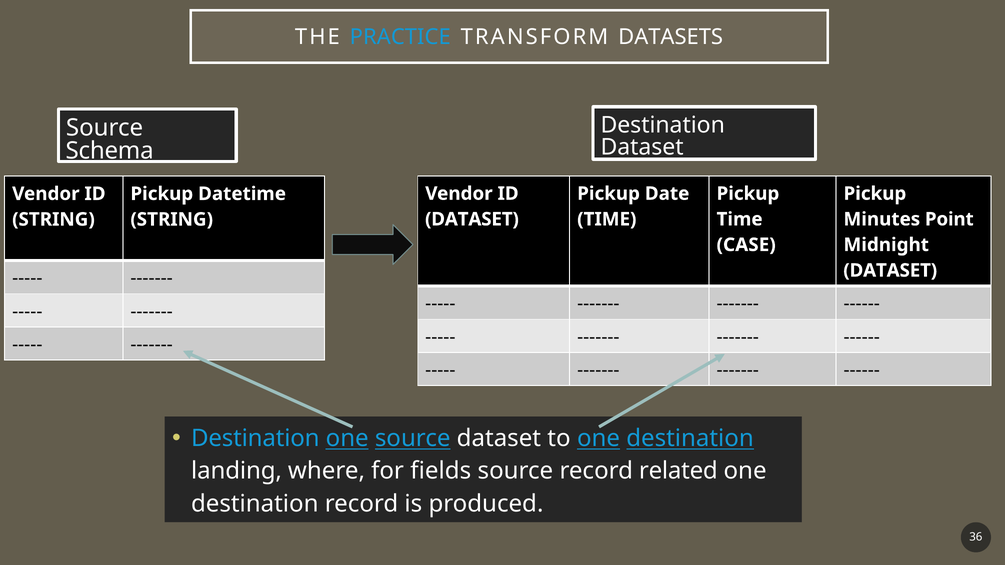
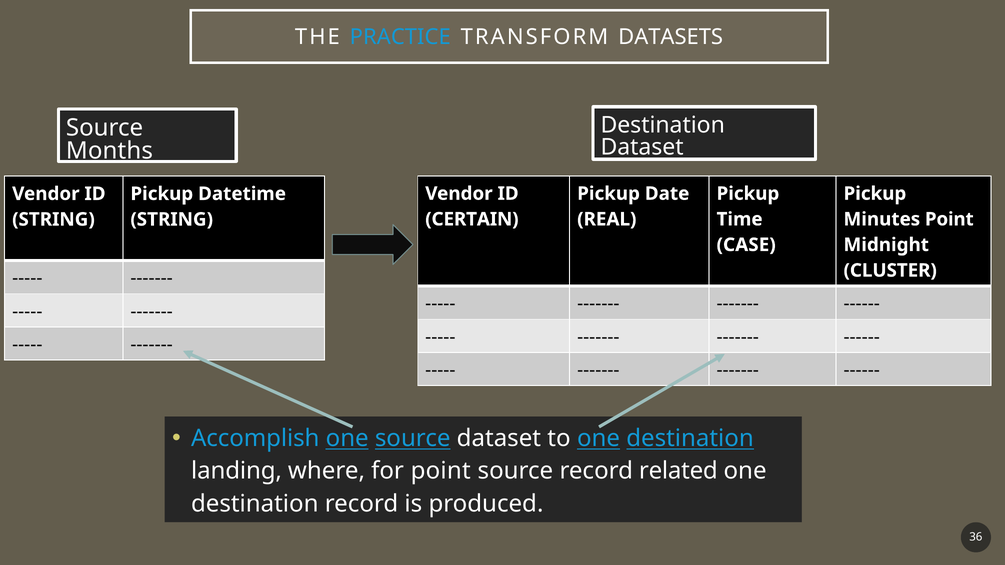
Schema: Schema -> Months (109, 151)
DATASET: DATASET -> CERTAIN (472, 219)
TIME: TIME -> REAL (607, 219)
DATASET: DATASET -> CLUSTER (890, 271)
Destination: Destination -> Accomplish (255, 438)
for fields: fields -> point (441, 471)
